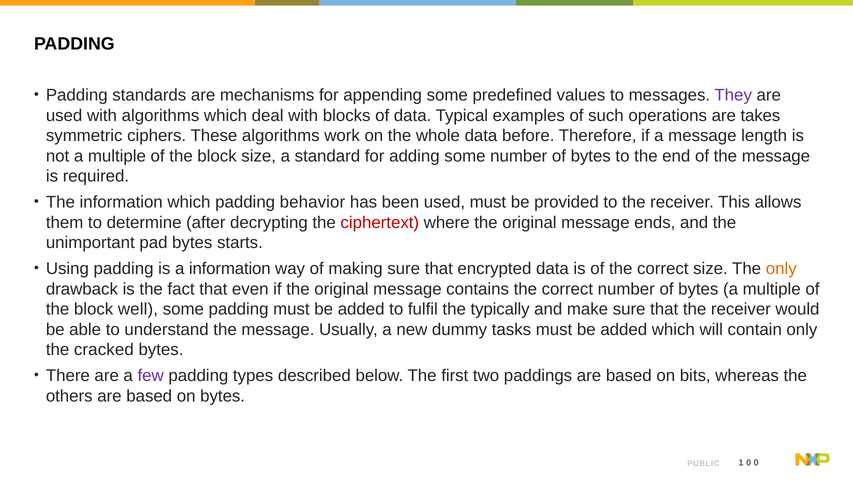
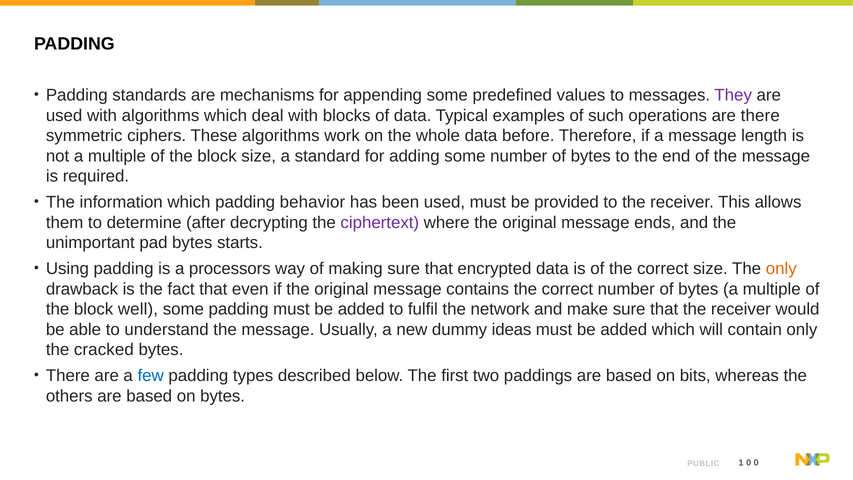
are takes: takes -> there (760, 115)
ciphertext colour: red -> purple (380, 222)
a information: information -> processors (230, 269)
typically: typically -> network (500, 309)
tasks: tasks -> ideas (512, 329)
few colour: purple -> blue (151, 376)
